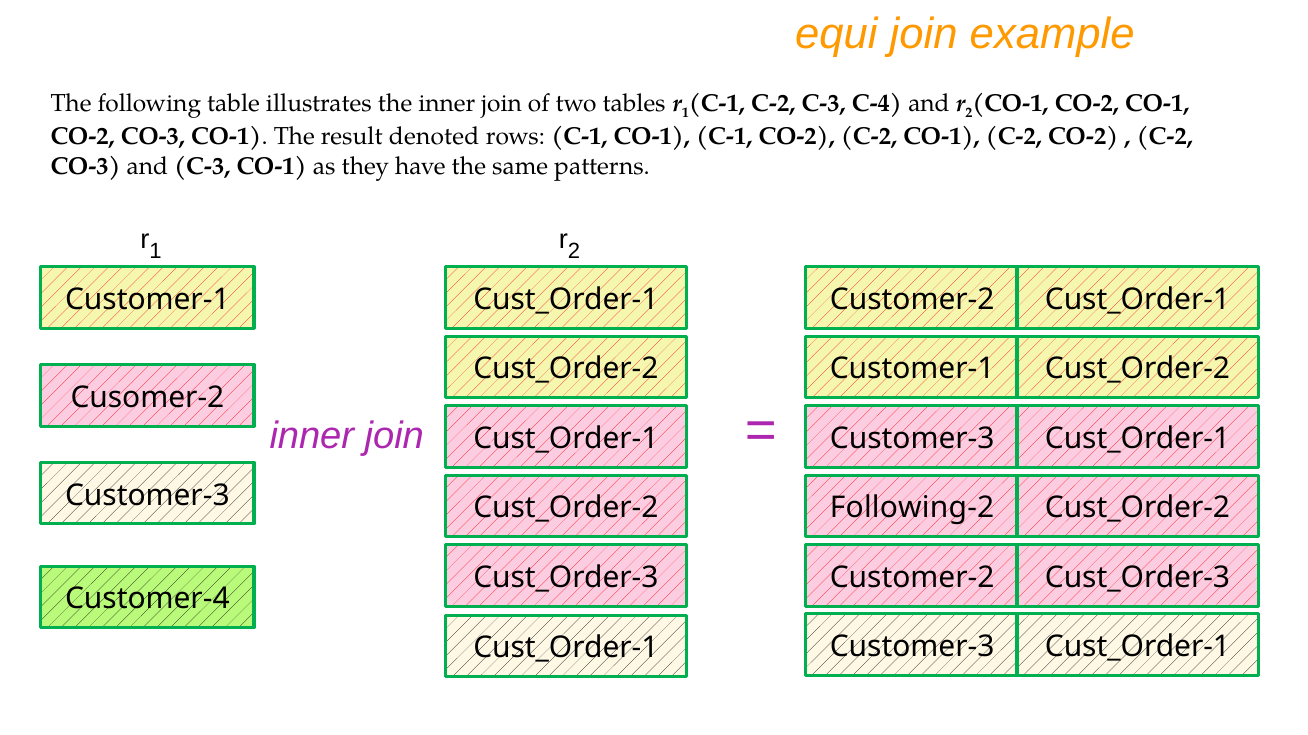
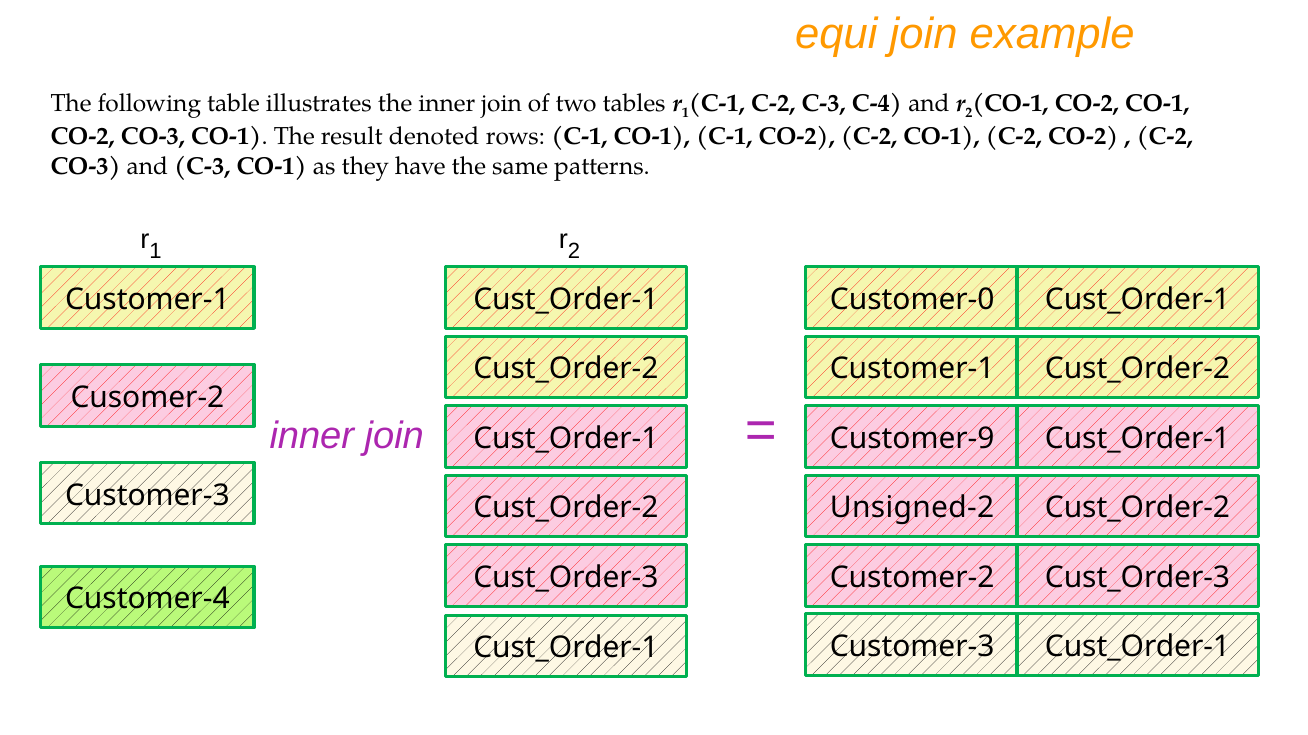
Customer-2: Customer-2 -> Customer-0 (912, 300)
Customer-3: Customer-3 -> Customer-9 (912, 439)
Following-2: Following-2 -> Unsigned-2 (912, 508)
